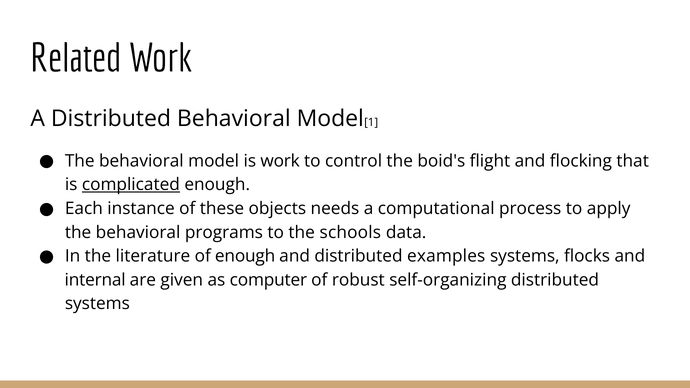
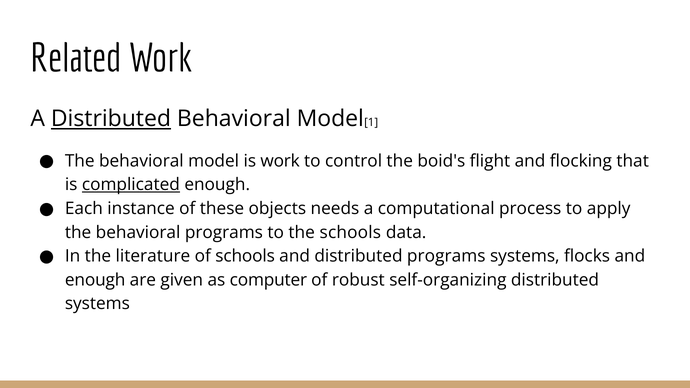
Distributed underline: none -> present (111, 119)
of enough: enough -> schools (245, 256)
distributed examples: examples -> programs (446, 256)
internal: internal -> enough (95, 280)
